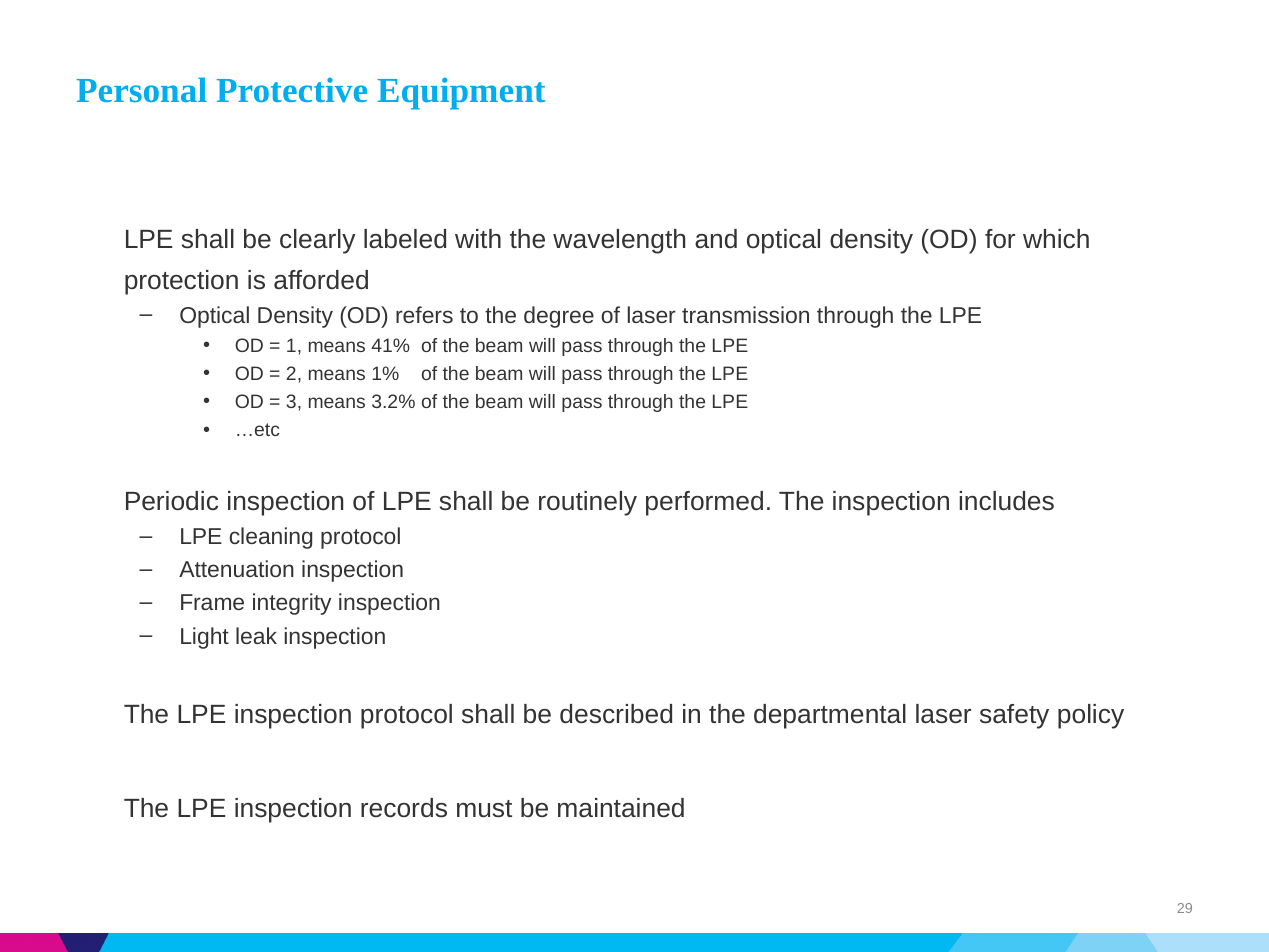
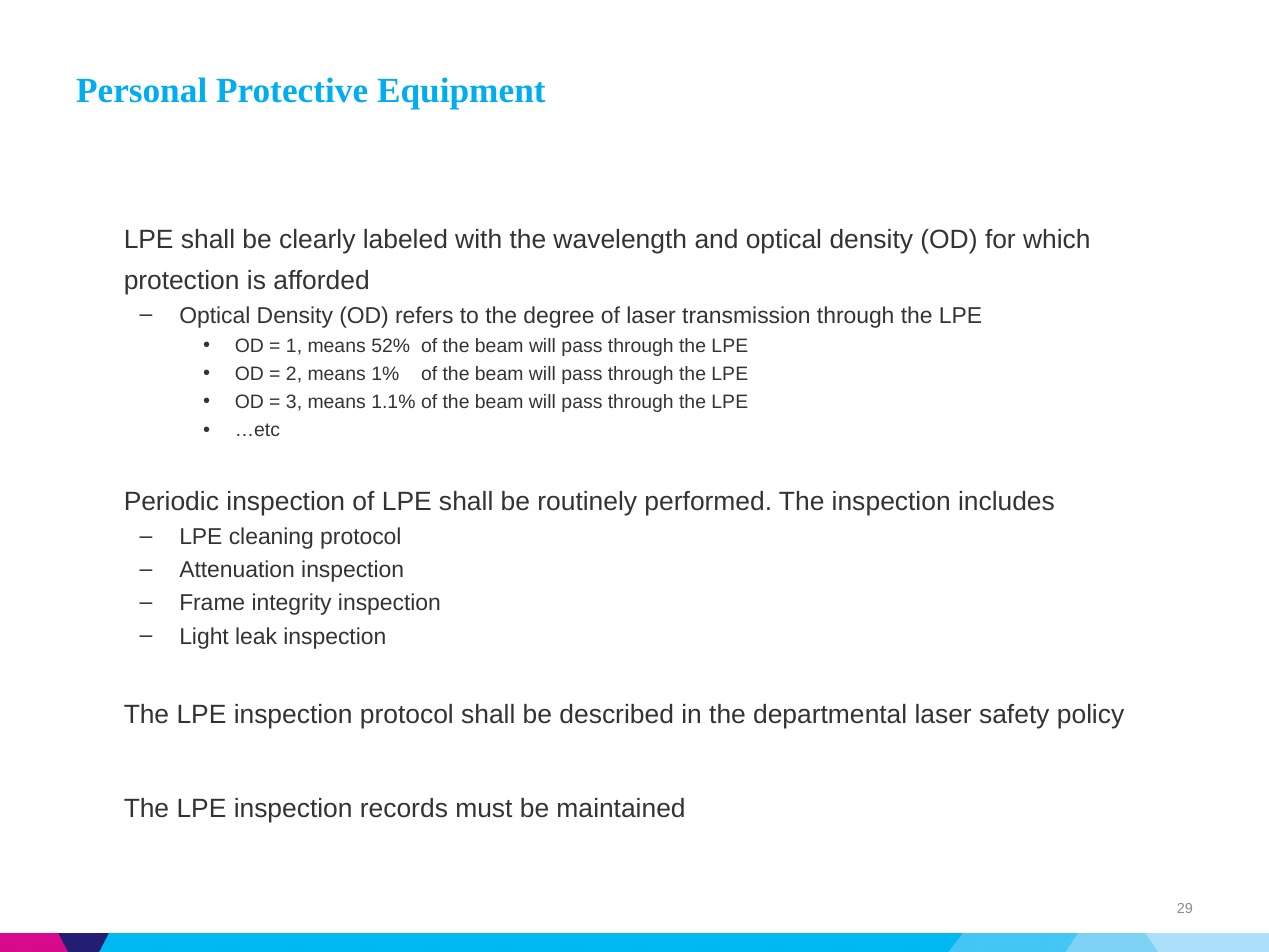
41%: 41% -> 52% (391, 346)
3.2%: 3.2% -> 1.1% (393, 402)
